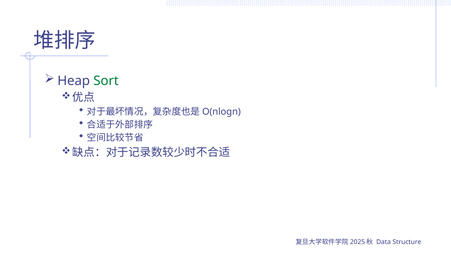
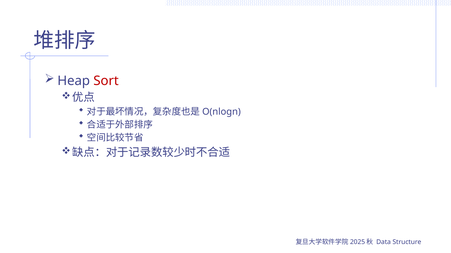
Sort colour: green -> red (106, 81)
